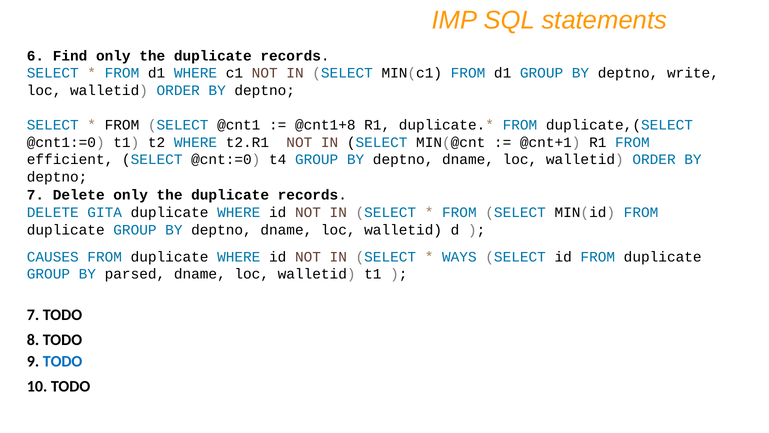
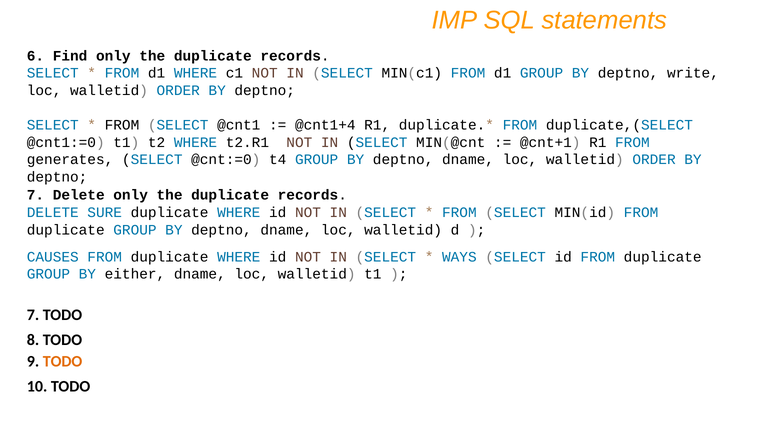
@cnt1+8: @cnt1+8 -> @cnt1+4 (325, 125)
efficient: efficient -> generates (70, 160)
GITA: GITA -> SURE (105, 212)
parsed: parsed -> either (135, 274)
TODO colour: blue -> orange (63, 361)
